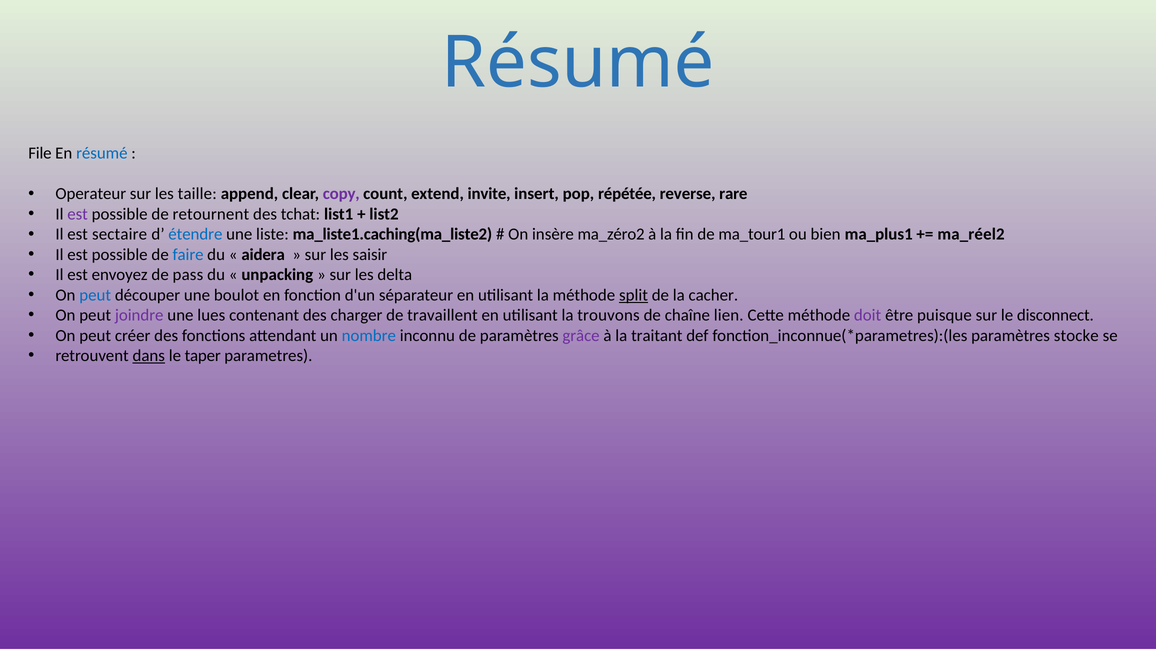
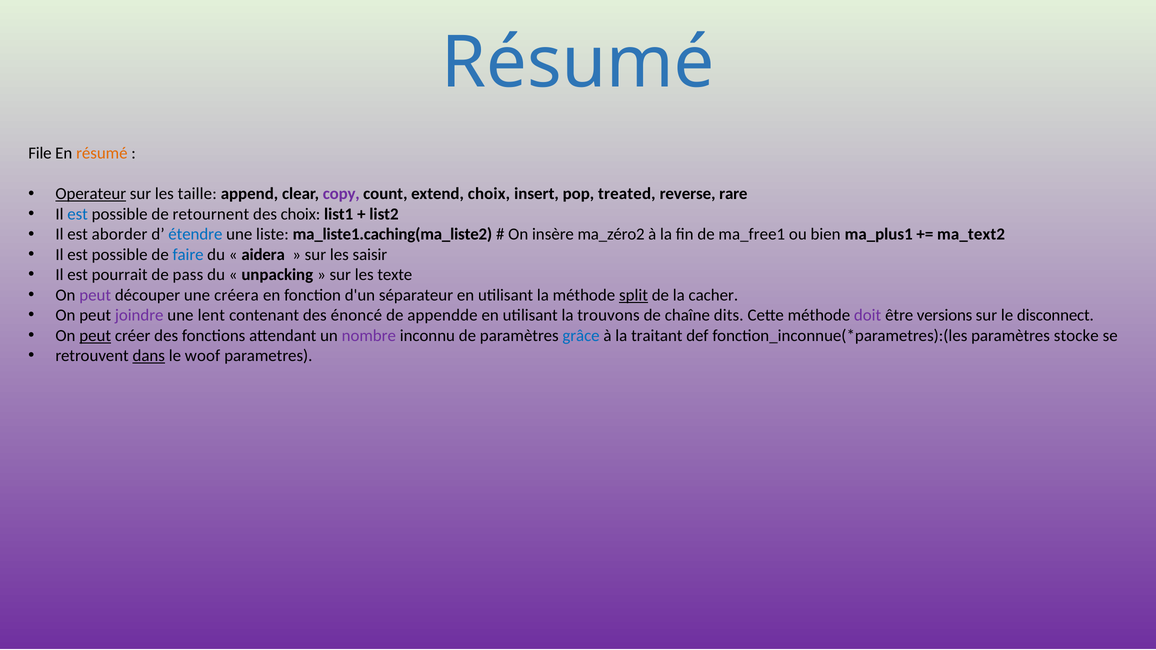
résumé colour: blue -> orange (102, 153)
Operateur underline: none -> present (91, 194)
extend invite: invite -> choix (489, 194)
répétée: répétée -> treated (627, 194)
est colour: purple -> blue (78, 214)
des tchat: tchat -> choix (300, 214)
sectaire: sectaire -> aborder (120, 234)
ma_tour1: ma_tour1 -> ma_free1 (752, 234)
ma_réel2: ma_réel2 -> ma_text2 (971, 234)
envoyez: envoyez -> pourrait (120, 275)
delta: delta -> texte (395, 275)
peut colour: blue -> purple (95, 295)
boulot: boulot -> créera (236, 295)
lues: lues -> lent (211, 315)
charger: charger -> énoncé (356, 315)
travaillent: travaillent -> appendde (442, 315)
lien: lien -> dits (729, 315)
puisque: puisque -> versions (945, 315)
peut underline: none -> present (95, 336)
nombre colour: blue -> purple (369, 336)
grâce colour: purple -> blue (581, 336)
taper: taper -> woof (203, 356)
